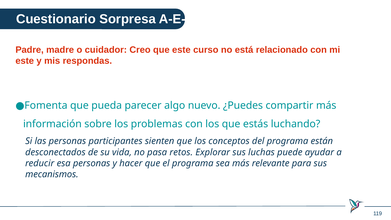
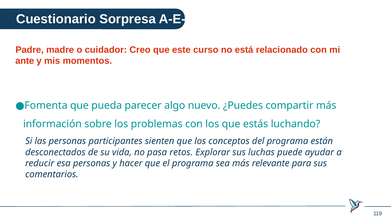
este: este -> ante (25, 61)
respondas: respondas -> momentos (87, 61)
mecanismos: mecanismos -> comentarios (52, 174)
